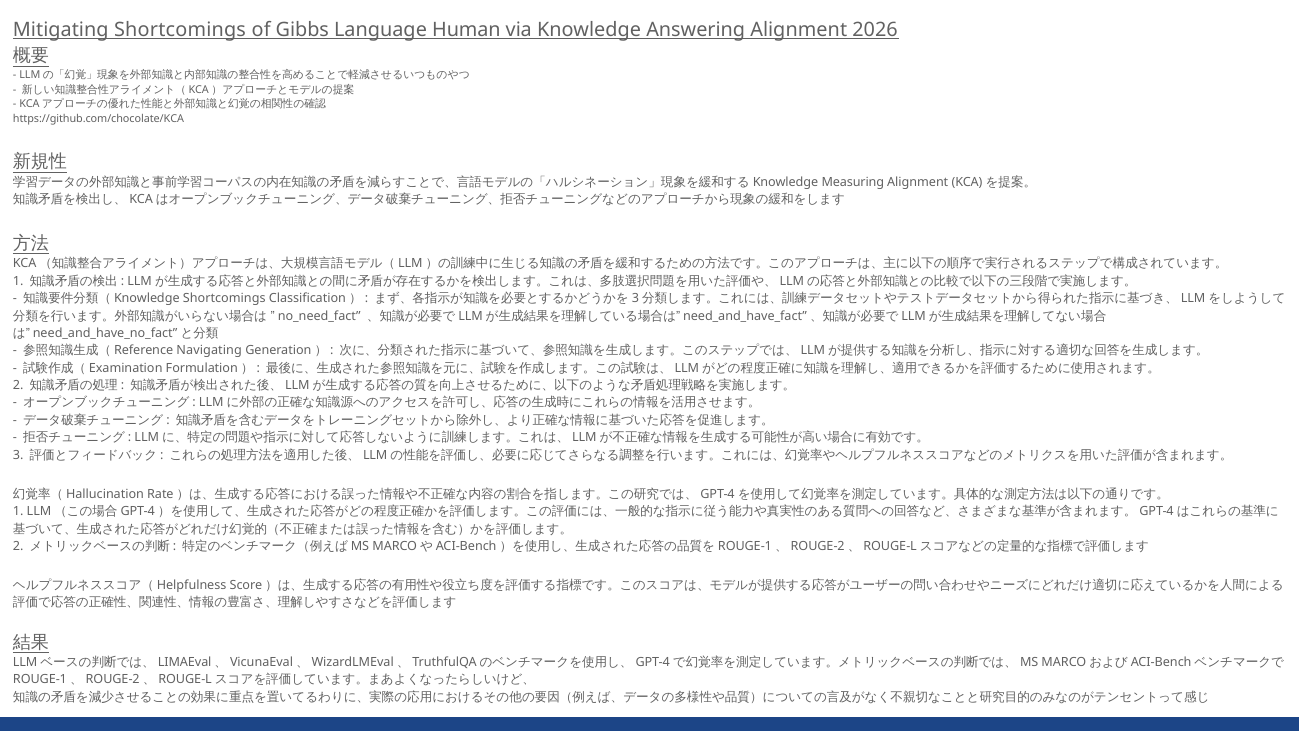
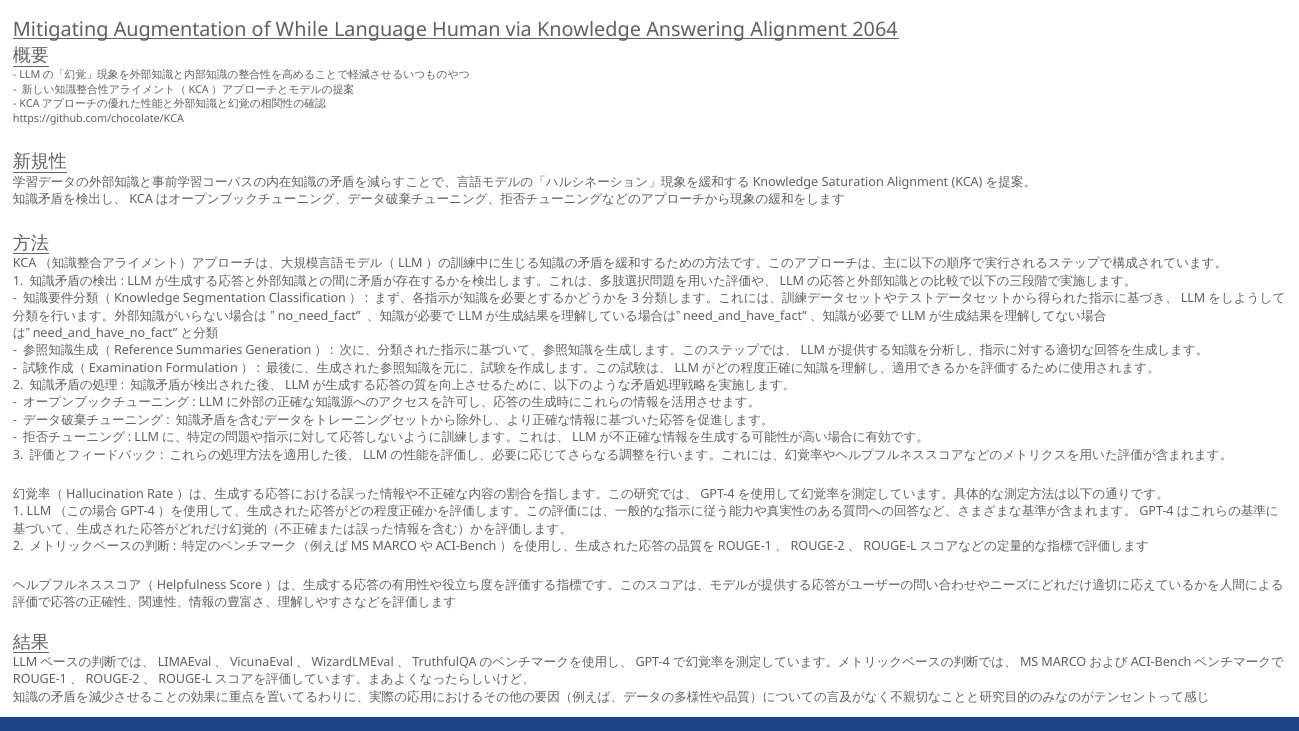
Mitigating Shortcomings: Shortcomings -> Augmentation (180, 30)
Gibbs: Gibbs -> While (302, 30)
2026: 2026 -> 2064 (875, 30)
Measuring: Measuring -> Saturation (853, 182)
Shortcomings: Shortcomings -> Segmentation (224, 298)
Navigating: Navigating -> Summaries (209, 350)
